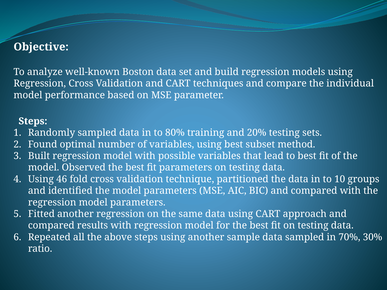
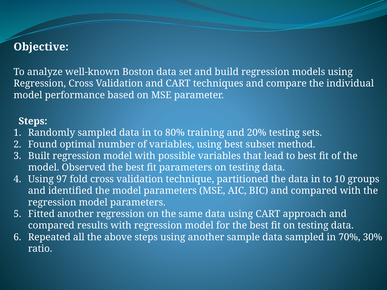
46: 46 -> 97 (62, 179)
